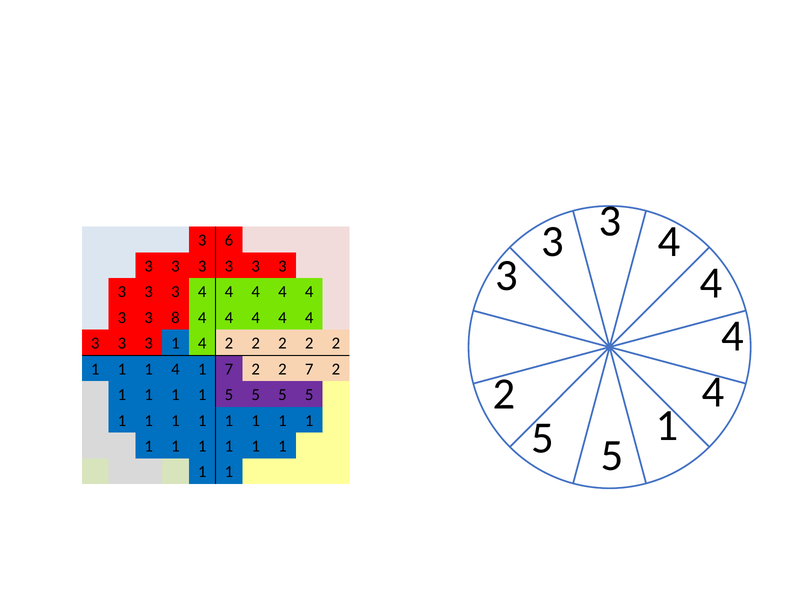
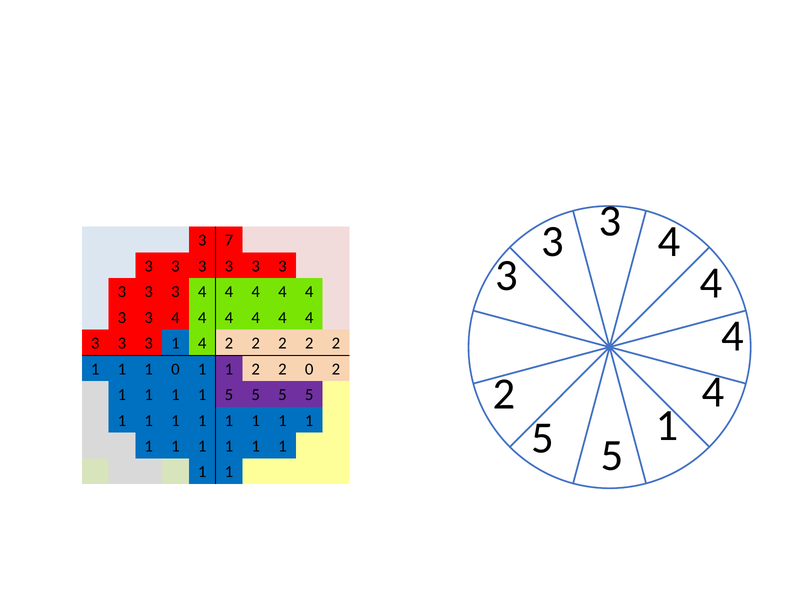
6: 6 -> 7 (229, 240)
8: 8 -> 4 (175, 317)
1 1 4: 4 -> 0 (175, 369)
7: 7 -> 1 (229, 369)
2 7: 7 -> 0 (309, 369)
